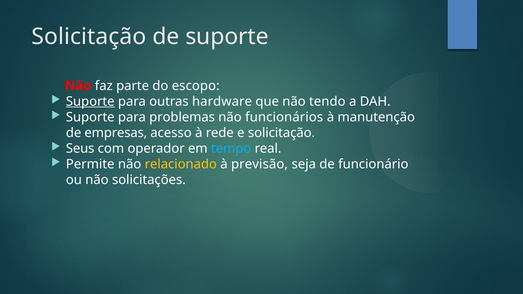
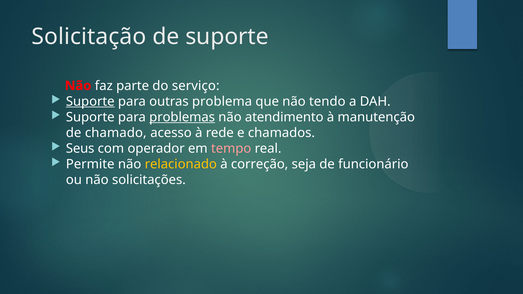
escopo: escopo -> serviço (196, 86)
hardware: hardware -> problema (222, 101)
problemas underline: none -> present (182, 117)
funcionários: funcionários -> atendimento (284, 117)
empresas: empresas -> chamado (116, 133)
e solicitação: solicitação -> chamados (281, 133)
tempo colour: light blue -> pink (231, 149)
previsão: previsão -> correção (260, 164)
